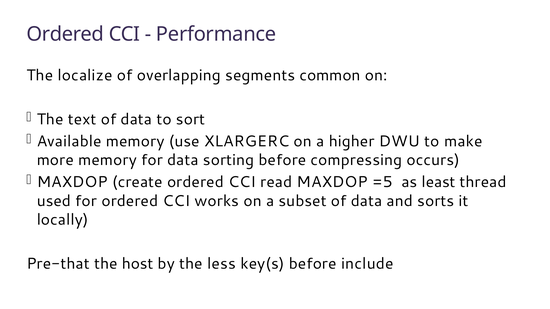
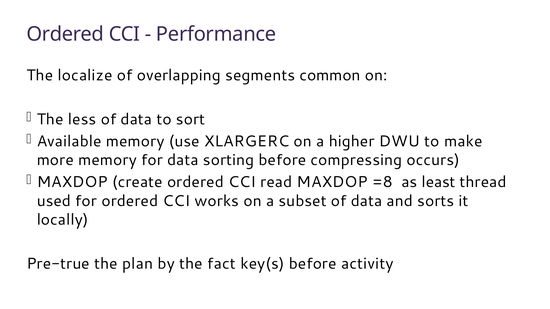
text: text -> less (82, 119)
=5: =5 -> =8 (382, 182)
Pre-that: Pre-that -> Pre-true (58, 264)
host: host -> plan (138, 264)
less: less -> fact (222, 264)
include: include -> activity (367, 264)
